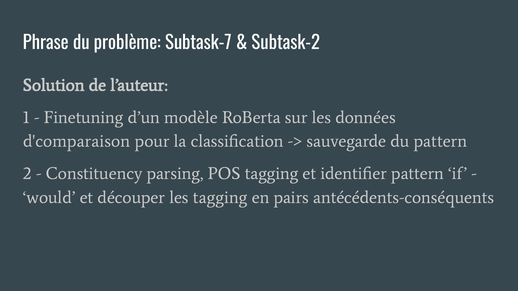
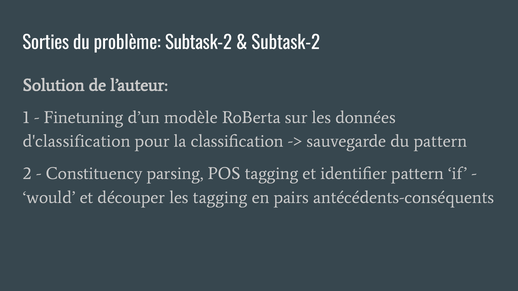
Phrase: Phrase -> Sorties (46, 43)
problème Subtask-7: Subtask-7 -> Subtask-2 (199, 43)
d'comparaison: d'comparaison -> d'classification (77, 141)
